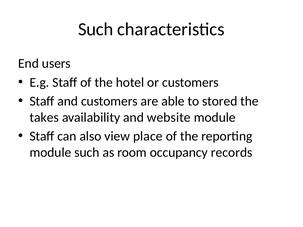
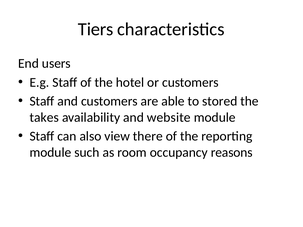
Such: Such -> Tiers (96, 29)
place: place -> there (148, 136)
records: records -> reasons (232, 153)
